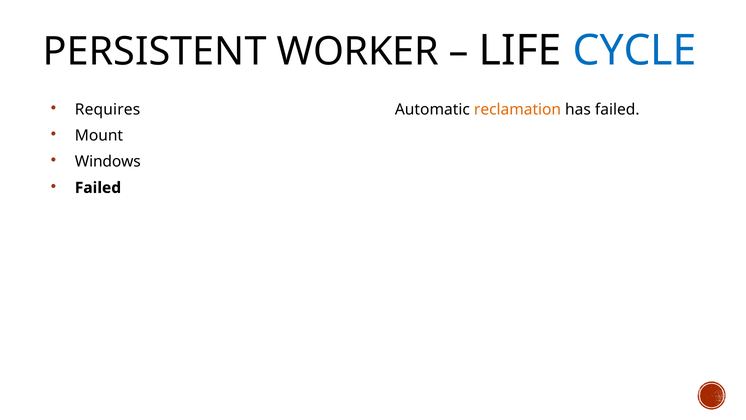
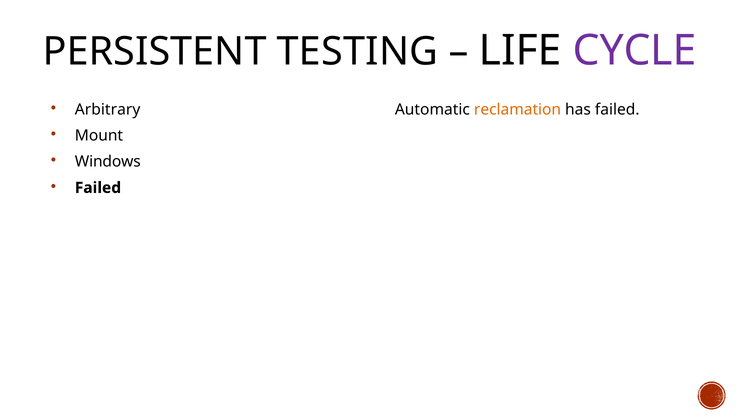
WORKER: WORKER -> TESTING (357, 51)
CYCLE colour: blue -> purple (635, 50)
Requires: Requires -> Arbitrary (108, 109)
